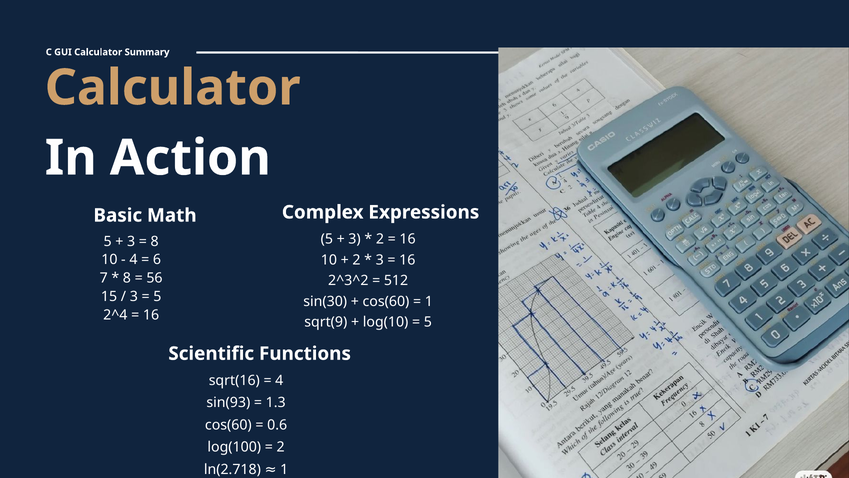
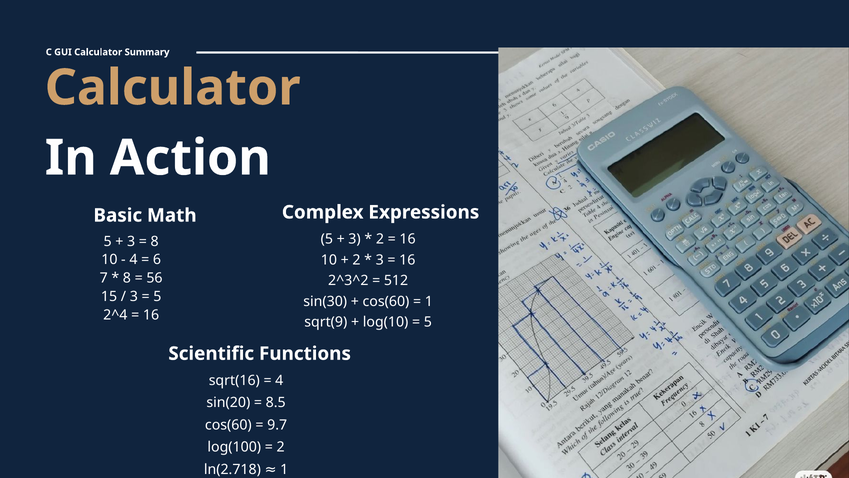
sin(93: sin(93 -> sin(20 (228, 402)
1.3: 1.3 -> 8.5 (276, 402)
0.6: 0.6 -> 9.7 (277, 425)
